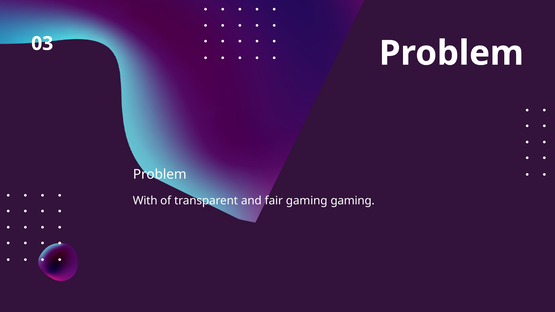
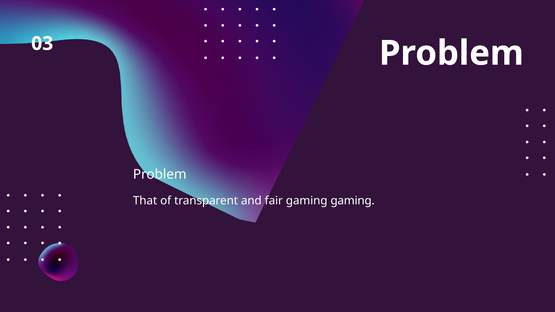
With: With -> That (145, 201)
